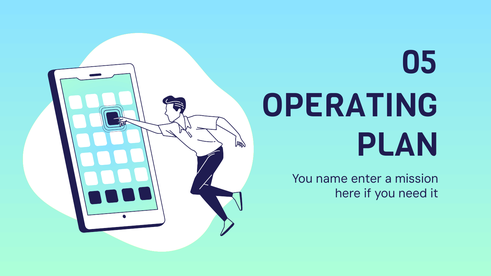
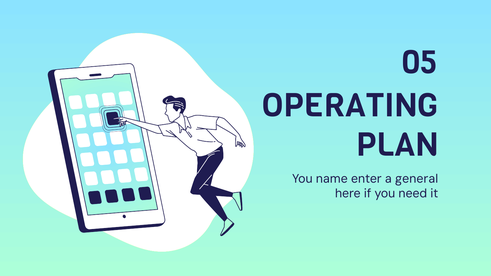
mission: mission -> general (417, 179)
